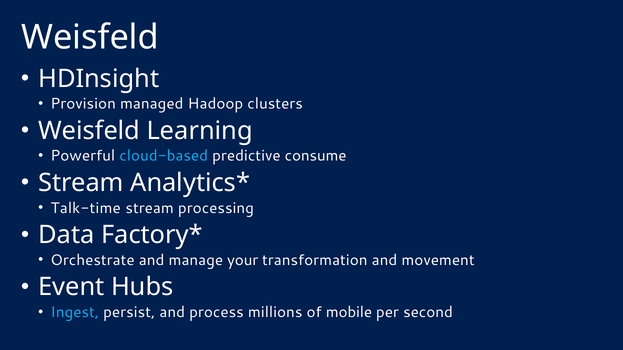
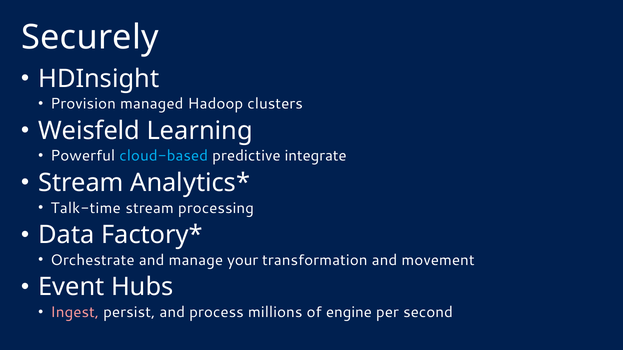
Weisfeld: Weisfeld -> Securely (90, 38)
consume: consume -> integrate (316, 156)
Ingest colour: light blue -> pink (75, 312)
mobile: mobile -> engine (349, 312)
